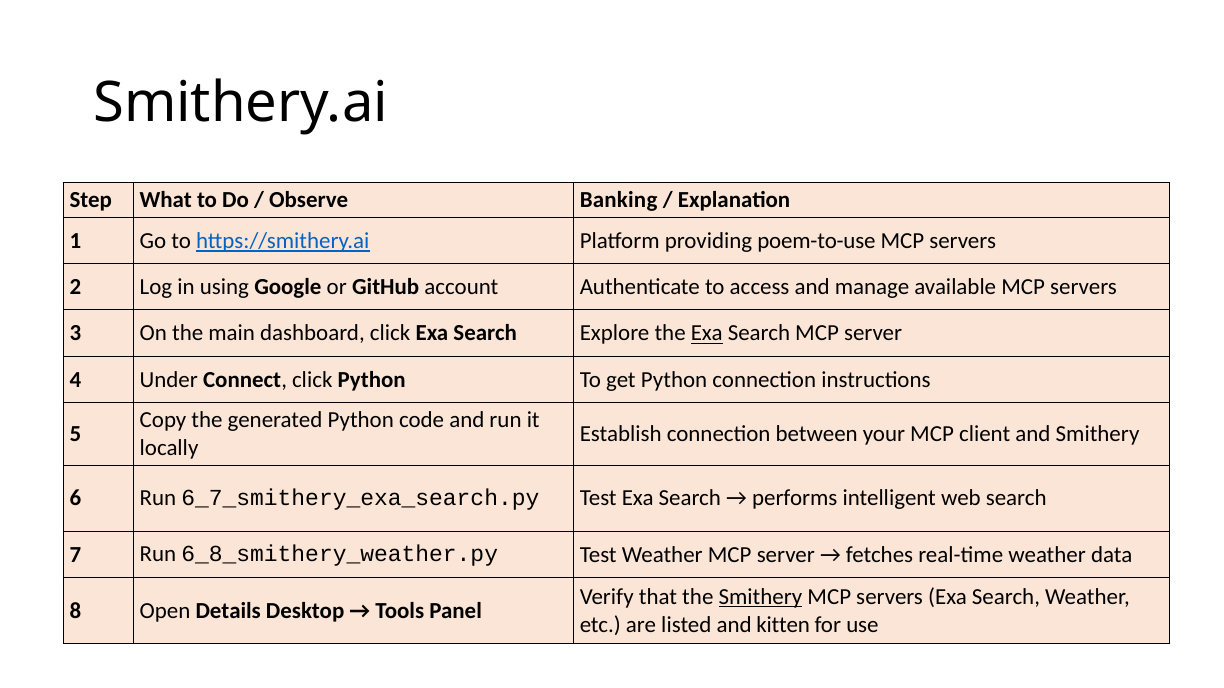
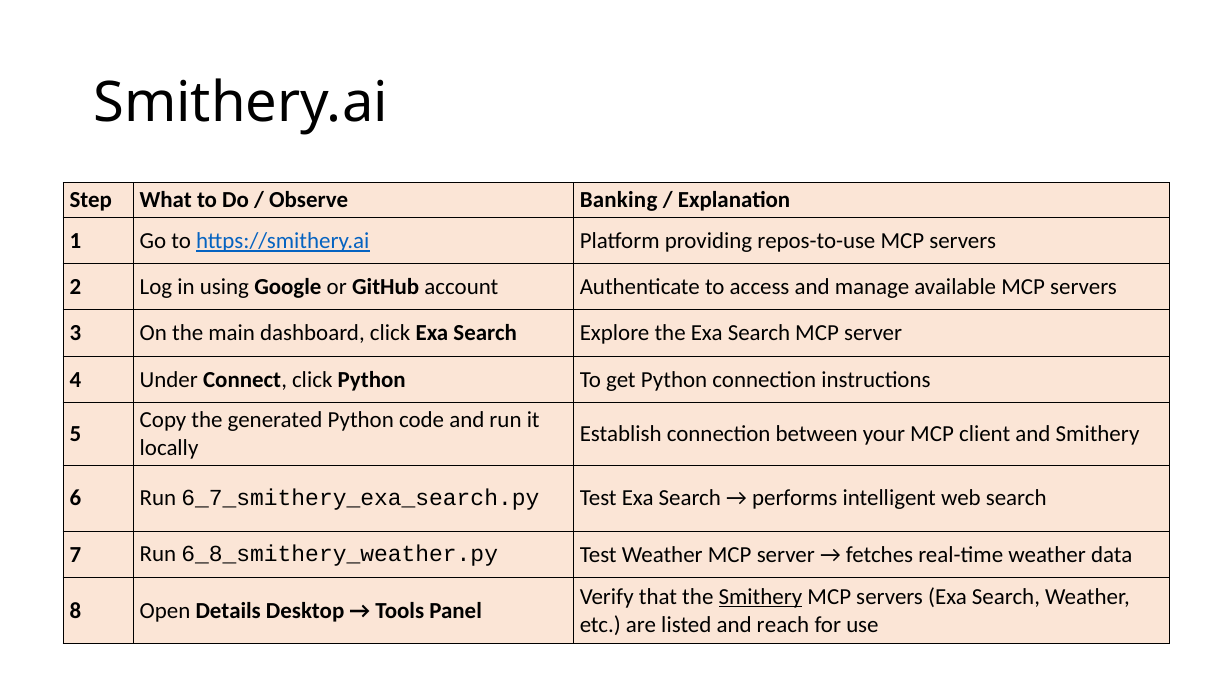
poem-to-use: poem-to-use -> repos-to-use (816, 241)
Exa underline: present -> none (707, 334)
kitten: kitten -> reach (783, 625)
